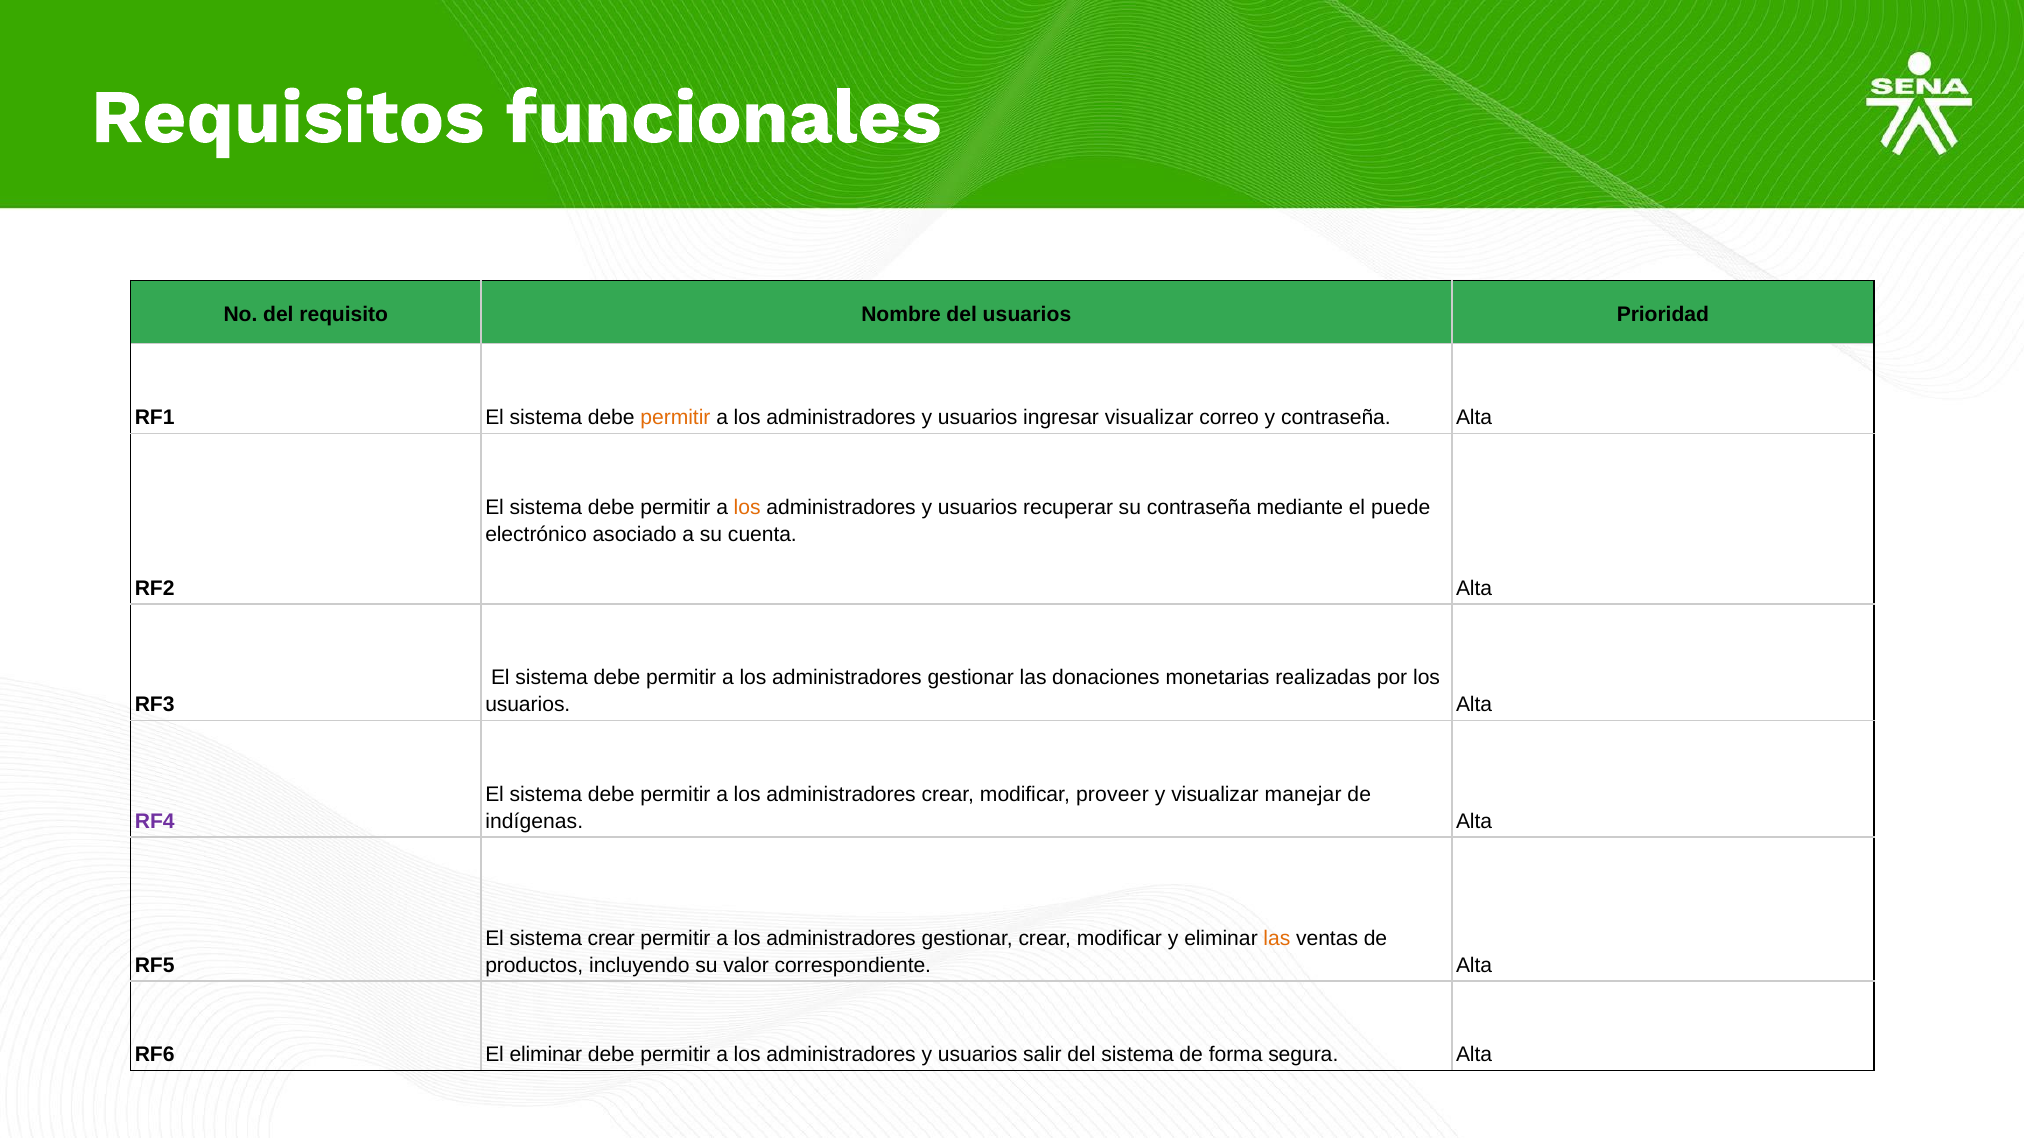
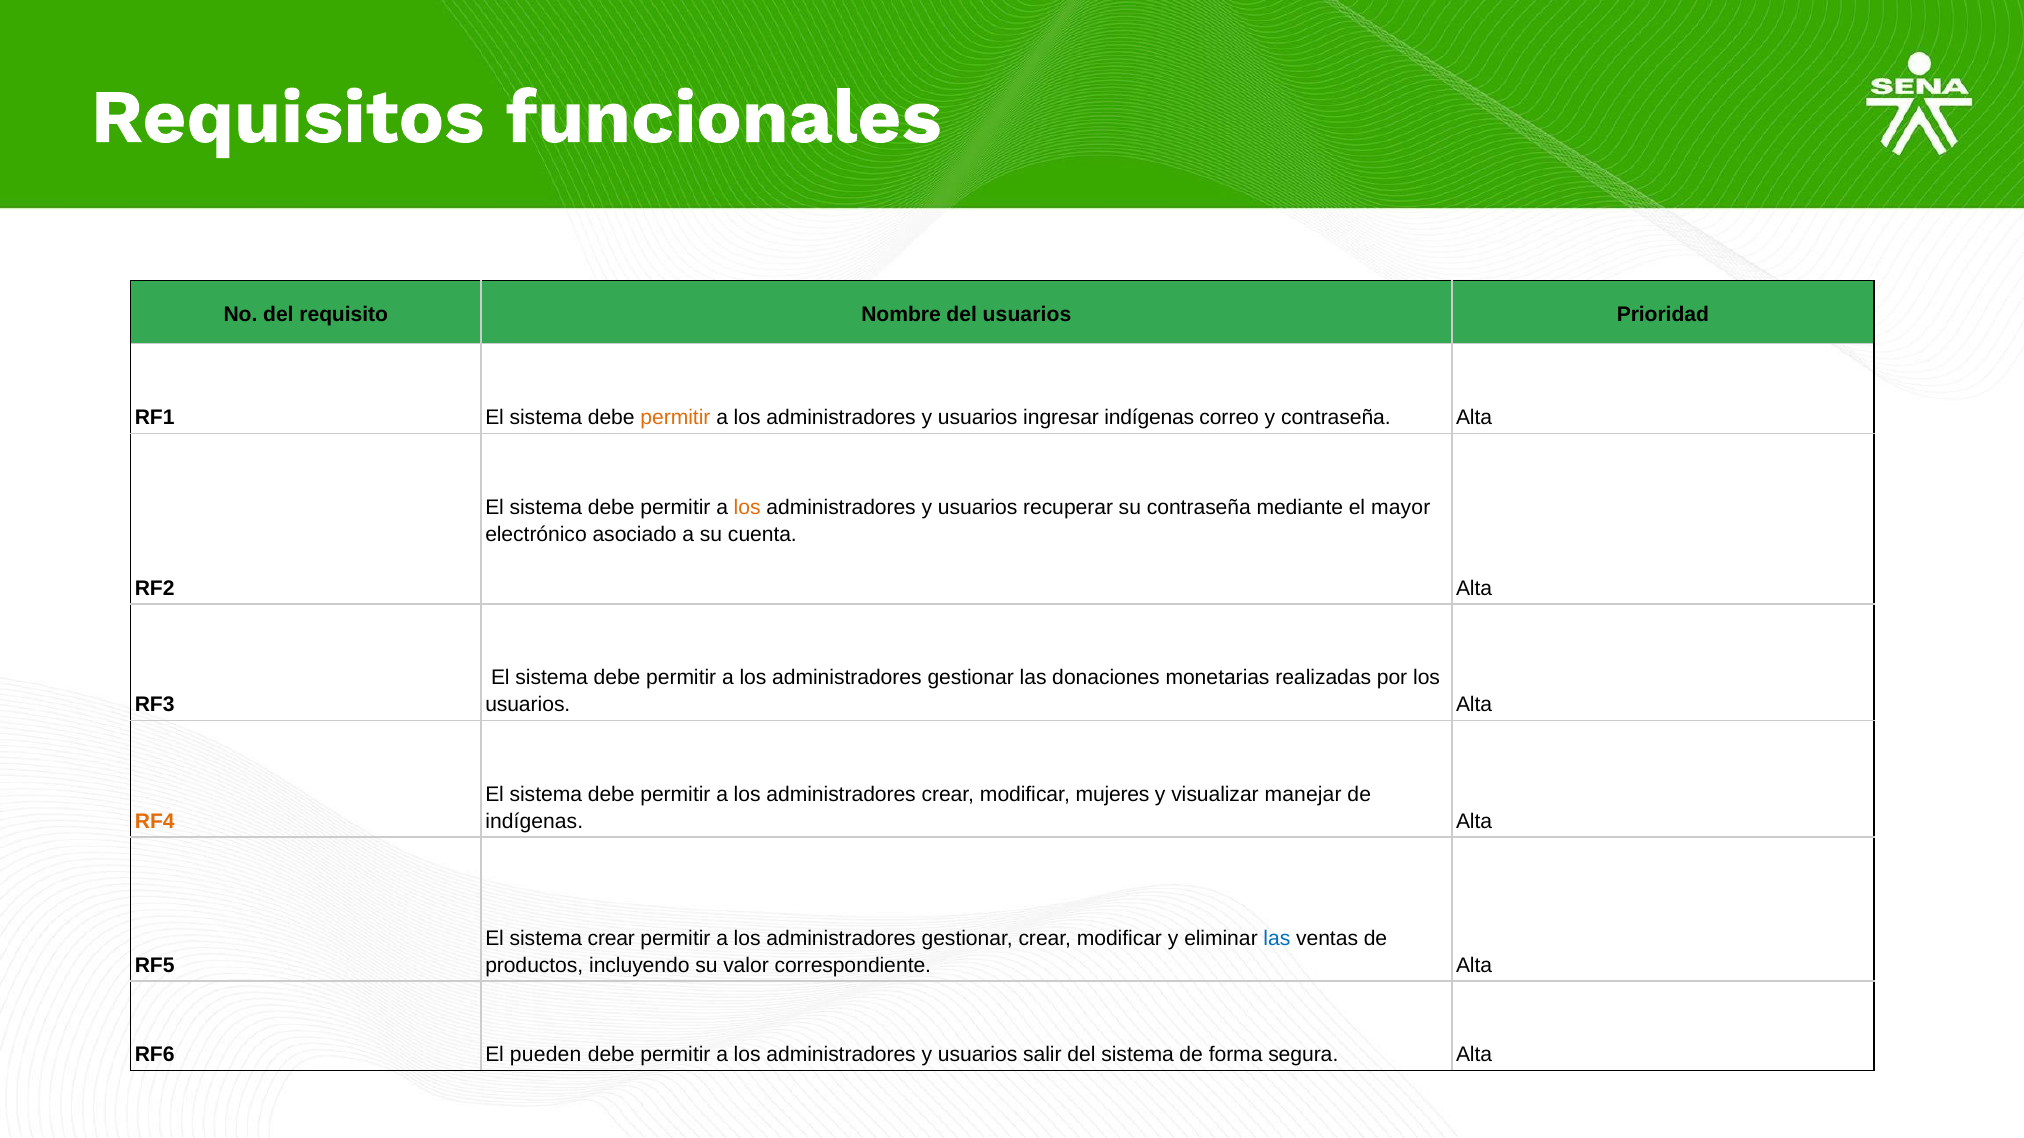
ingresar visualizar: visualizar -> indígenas (1149, 418)
puede: puede -> mayor (1401, 507)
proveer: proveer -> mujeres (1113, 795)
RF4 colour: purple -> orange (155, 822)
las colour: orange -> blue (1277, 938)
El eliminar: eliminar -> pueden (546, 1055)
